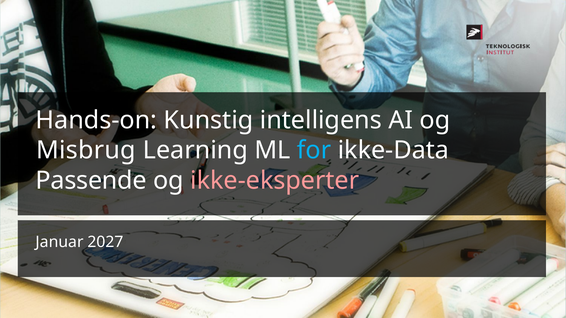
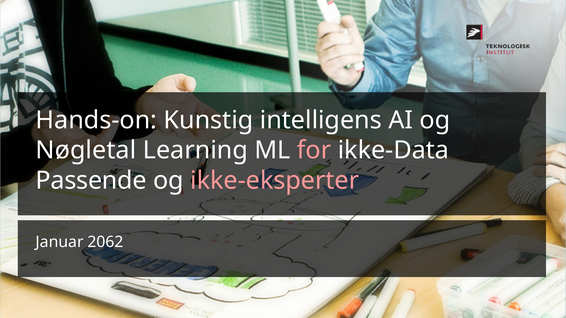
Misbrug: Misbrug -> Nøgletal (86, 151)
for colour: light blue -> pink (314, 151)
2027: 2027 -> 2062 (106, 242)
